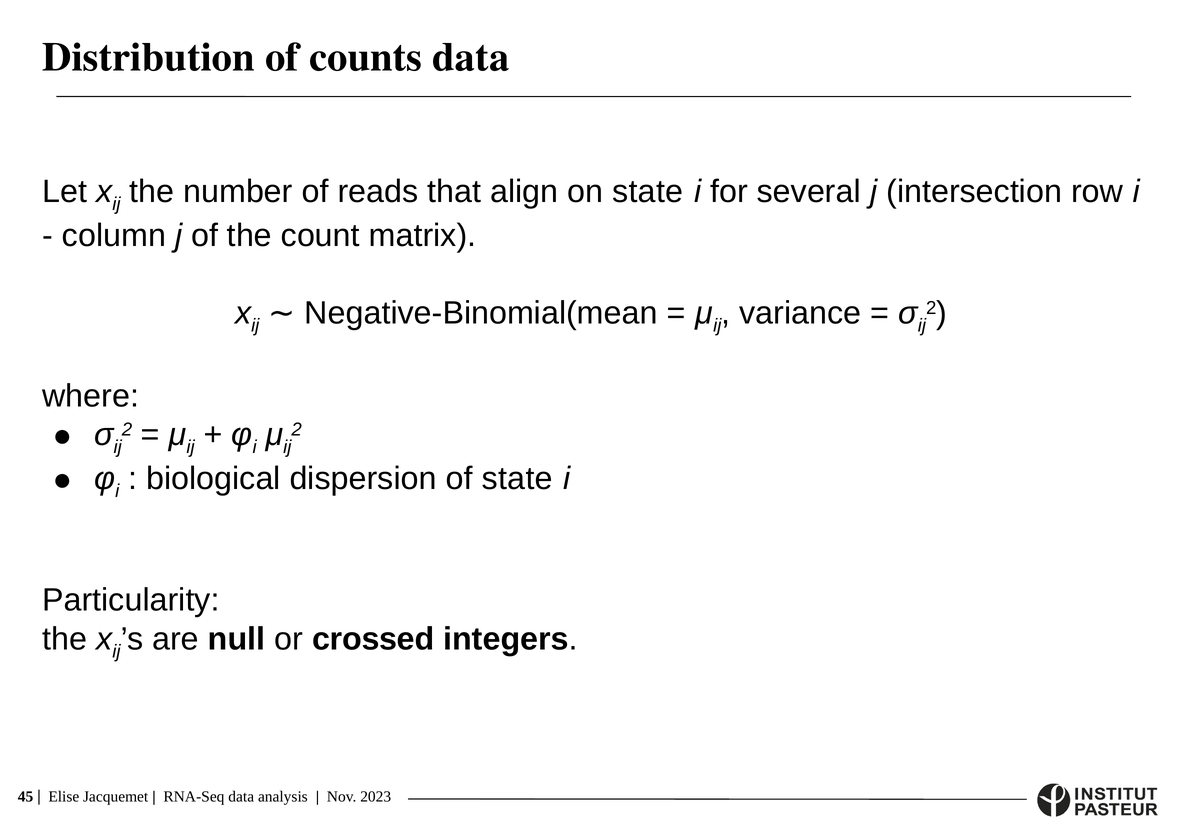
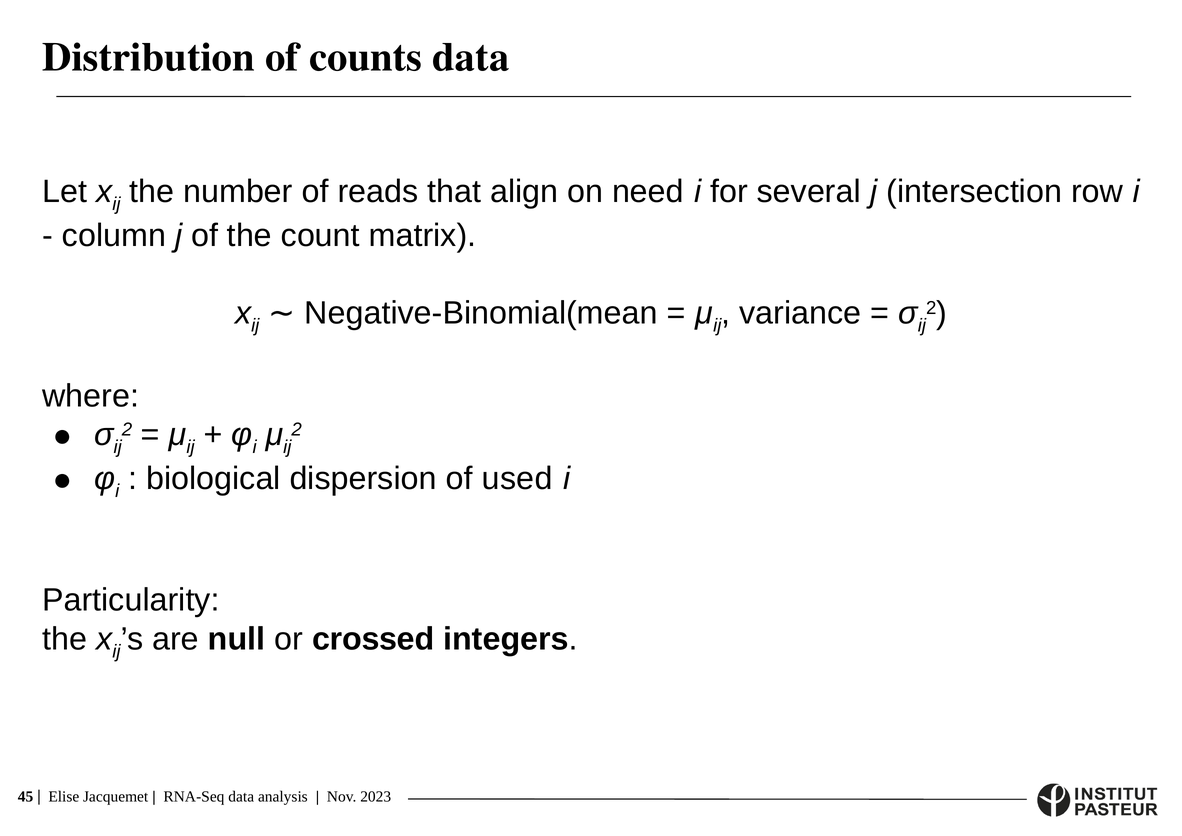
on state: state -> need (648, 192)
of state: state -> used (517, 479)
